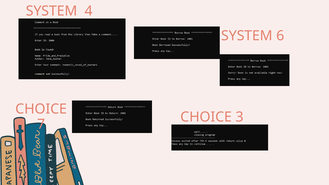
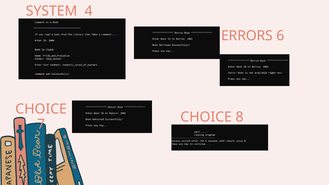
SYSTEM: SYSTEM -> ERRORS (247, 36)
3: 3 -> 8 (240, 117)
